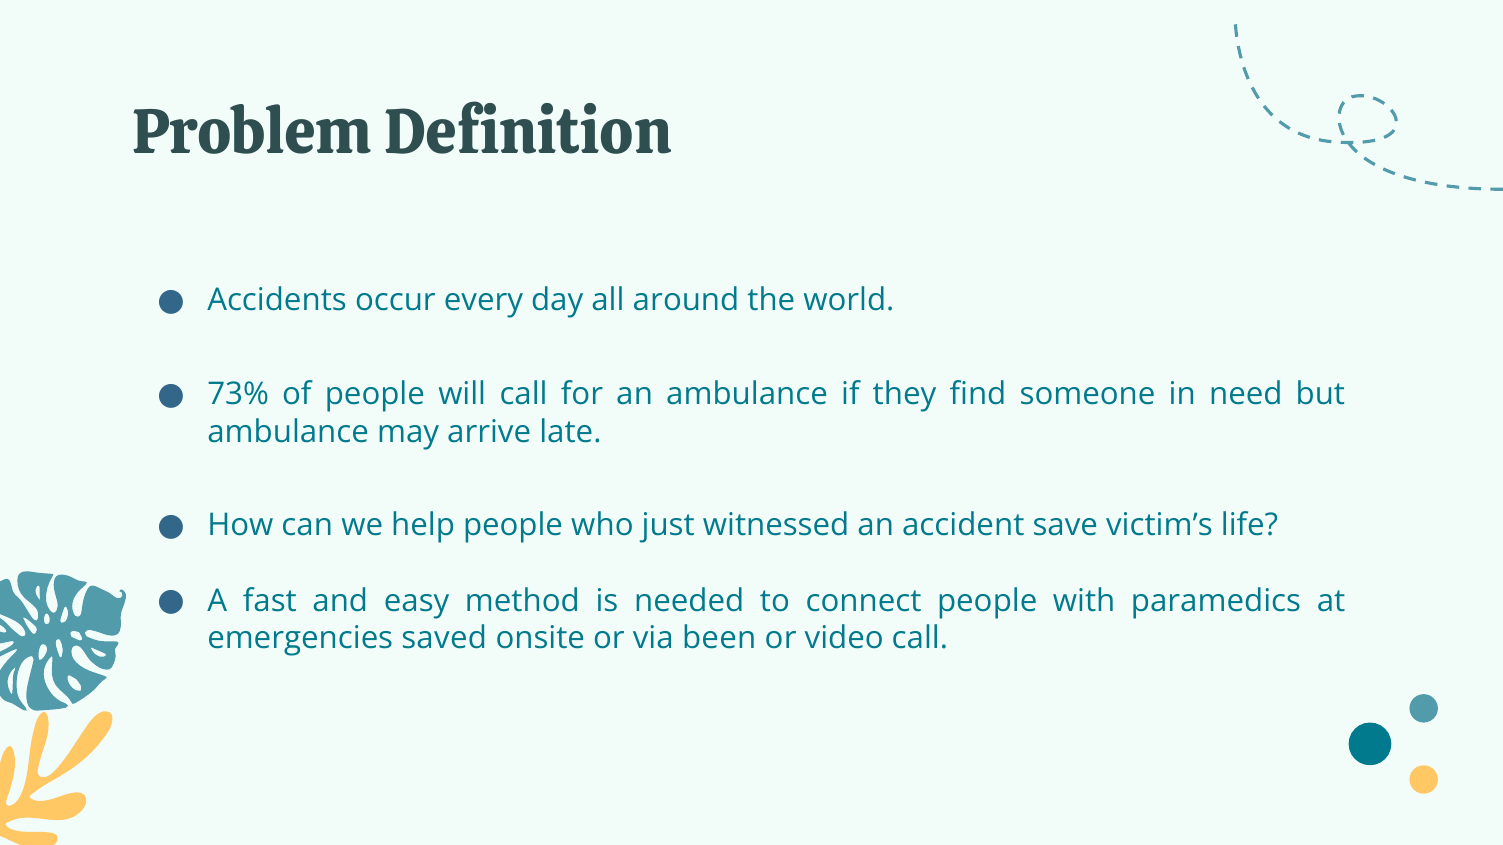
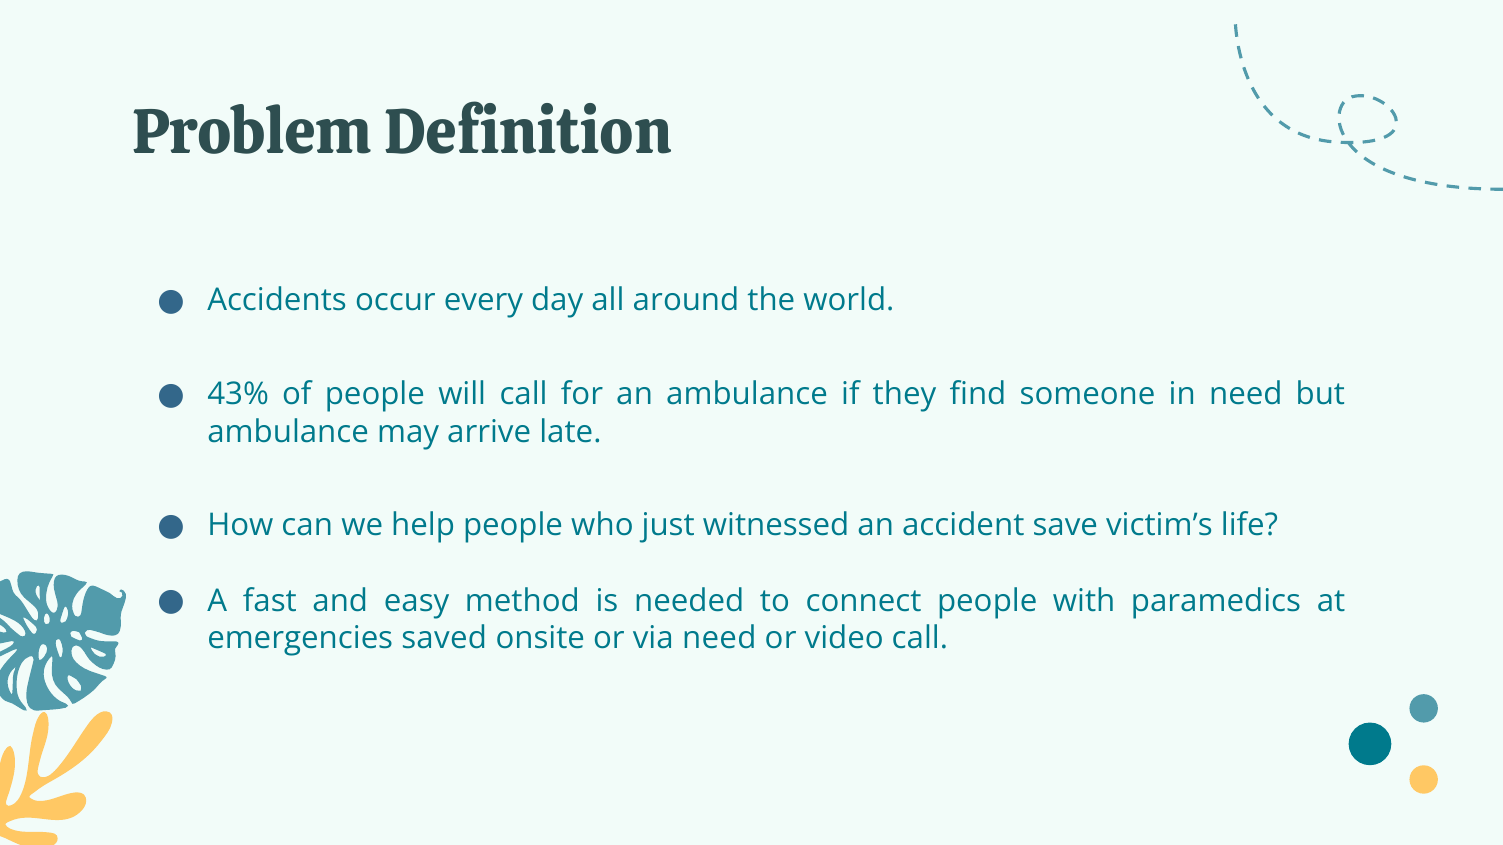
73%: 73% -> 43% (238, 394)
via been: been -> need (719, 639)
